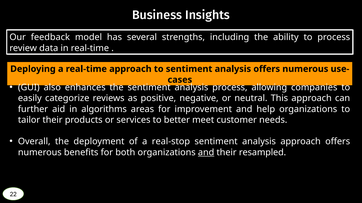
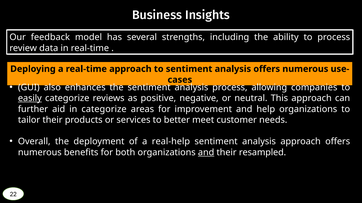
easily underline: none -> present (30, 99)
in algorithms: algorithms -> categorize (104, 109)
real-stop: real-stop -> real-help (171, 142)
